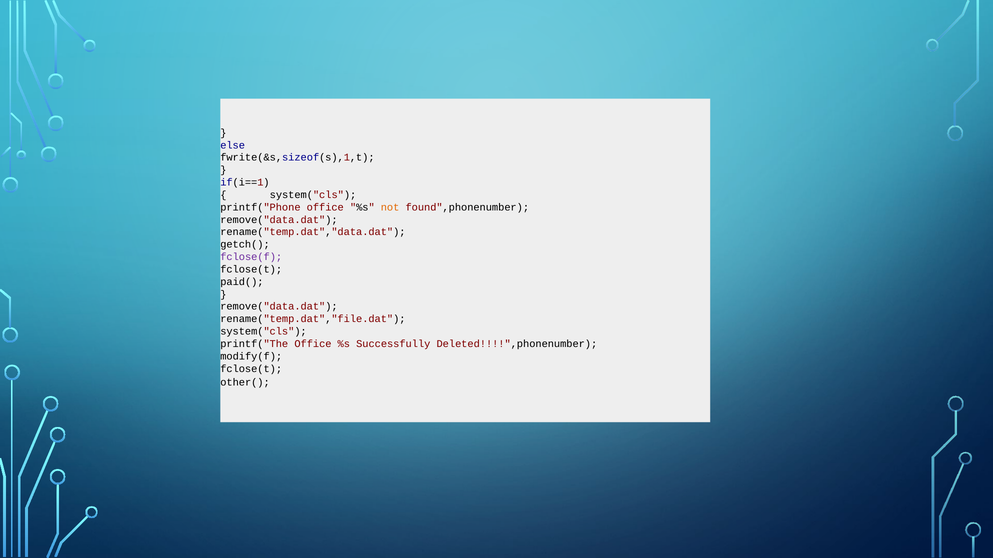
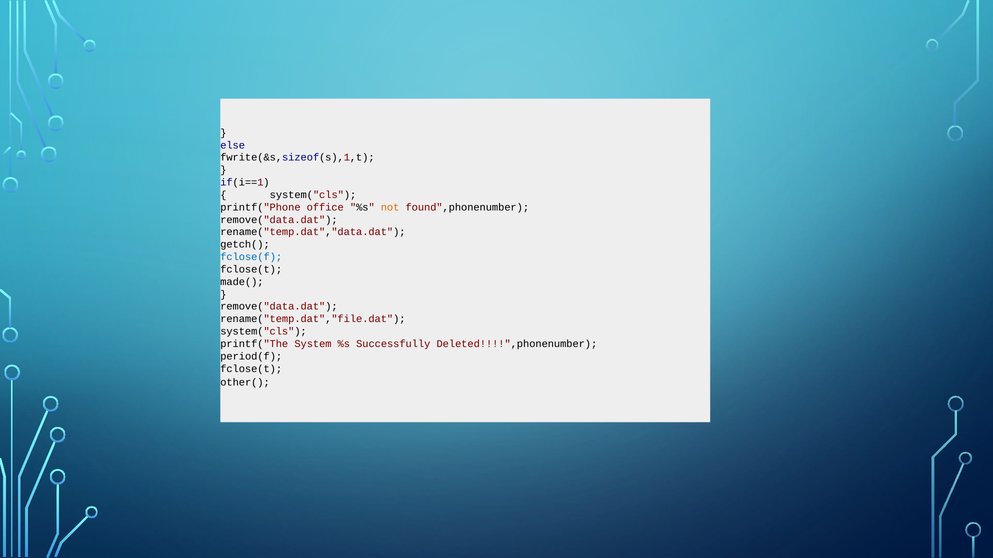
fclose(f colour: purple -> blue (251, 257)
paid(: paid( -> made( (242, 282)
printf("The Office: Office -> System (313, 344)
modify(f: modify(f -> period(f (251, 357)
